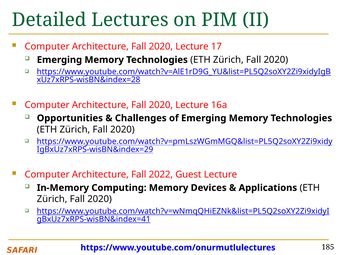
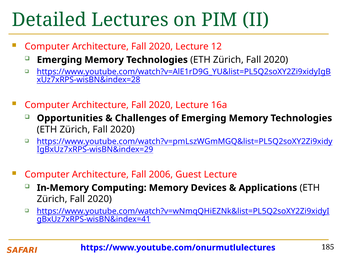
17: 17 -> 12 (216, 47)
2022: 2022 -> 2006 (161, 175)
